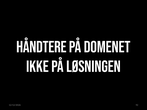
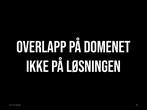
HÅNDTERE: HÅNDTERE -> OVERLAPP (41, 47)
